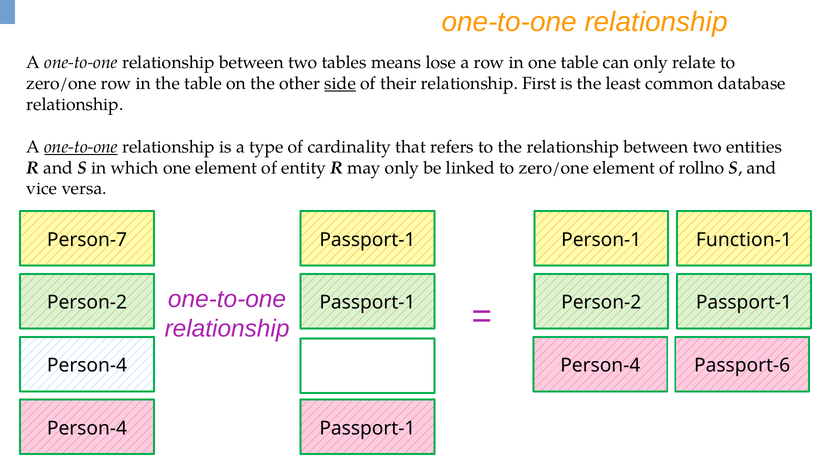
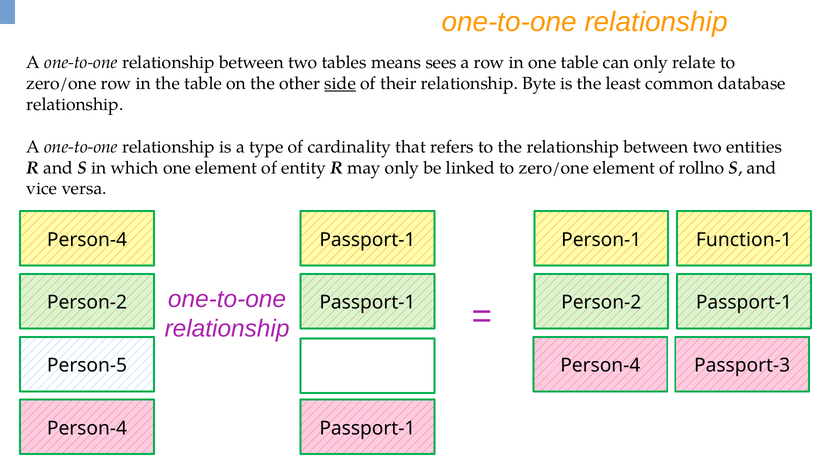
lose: lose -> sees (441, 62)
First: First -> Byte (539, 83)
one-to-one underline: present -> none (81, 147)
Person-7: Person-7 -> Person-4 (87, 240)
Person-4: Person-4 -> Person-5 (87, 365)
Passport-6: Passport-6 -> Passport-3 (742, 365)
